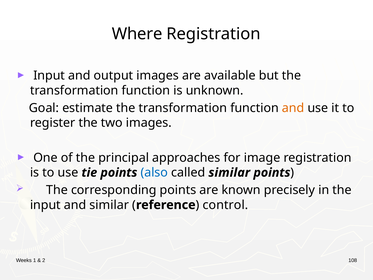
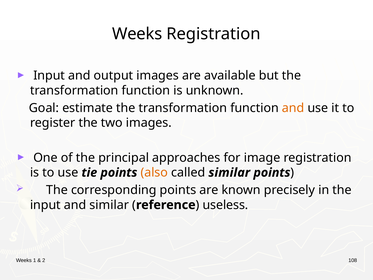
Where: Where -> Weeks (137, 34)
also colour: blue -> orange (154, 172)
control: control -> useless (225, 205)
